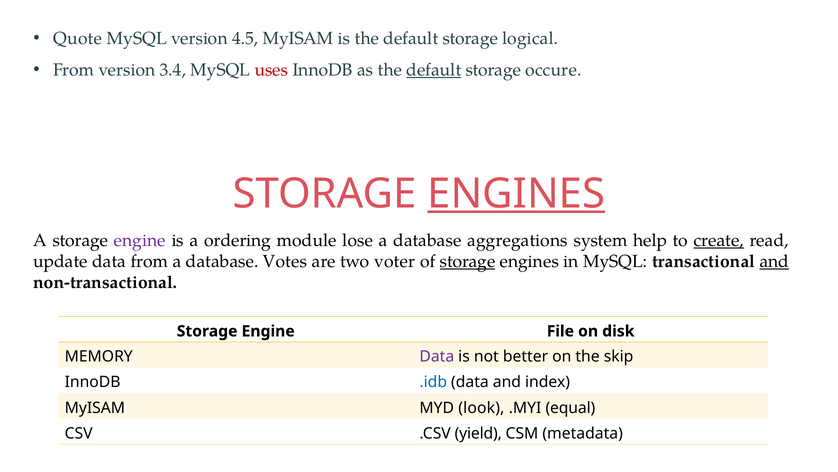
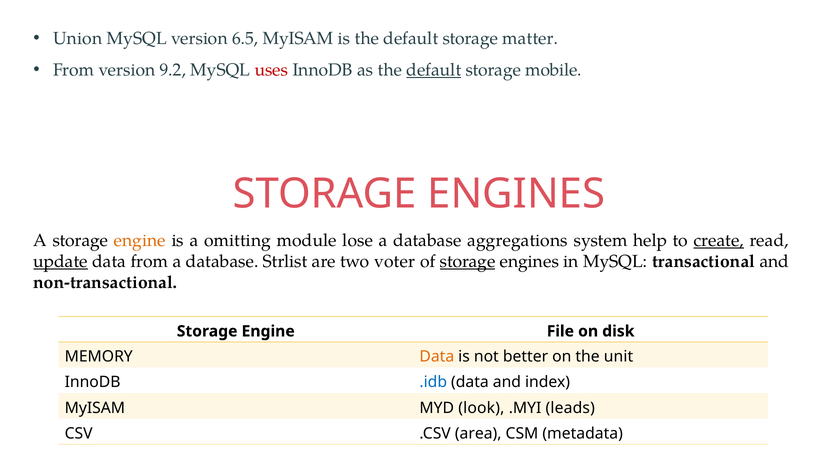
Quote: Quote -> Union (78, 38)
4.5: 4.5 -> 6.5 (245, 38)
logical: logical -> matter (530, 38)
3.4: 3.4 -> 9.2 (173, 70)
occure: occure -> mobile (554, 70)
ENGINES underline: present -> none (516, 194)
engine colour: purple -> orange (140, 240)
ordering: ordering -> omitting (238, 240)
update underline: none -> present (61, 261)
Votes: Votes -> Strlist (285, 261)
and underline: present -> none (774, 261)
Data colour: purple -> orange (437, 356)
skip: skip -> unit (619, 356)
equal: equal -> leads (570, 407)
yield: yield -> area (478, 433)
